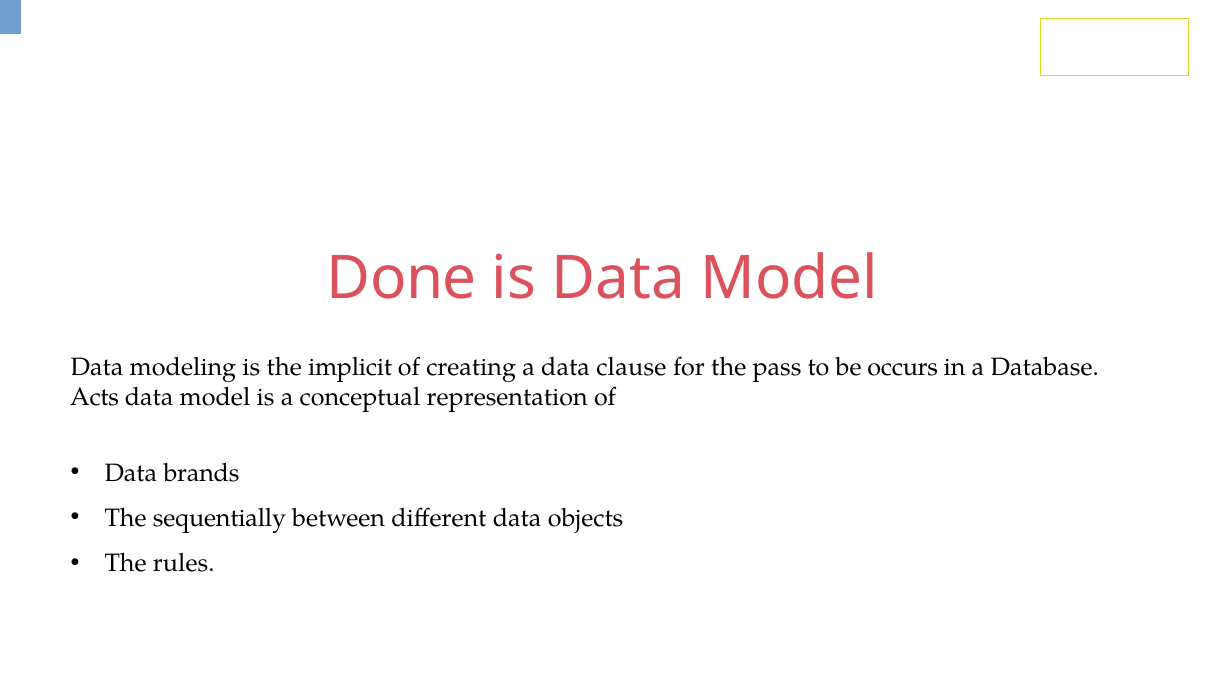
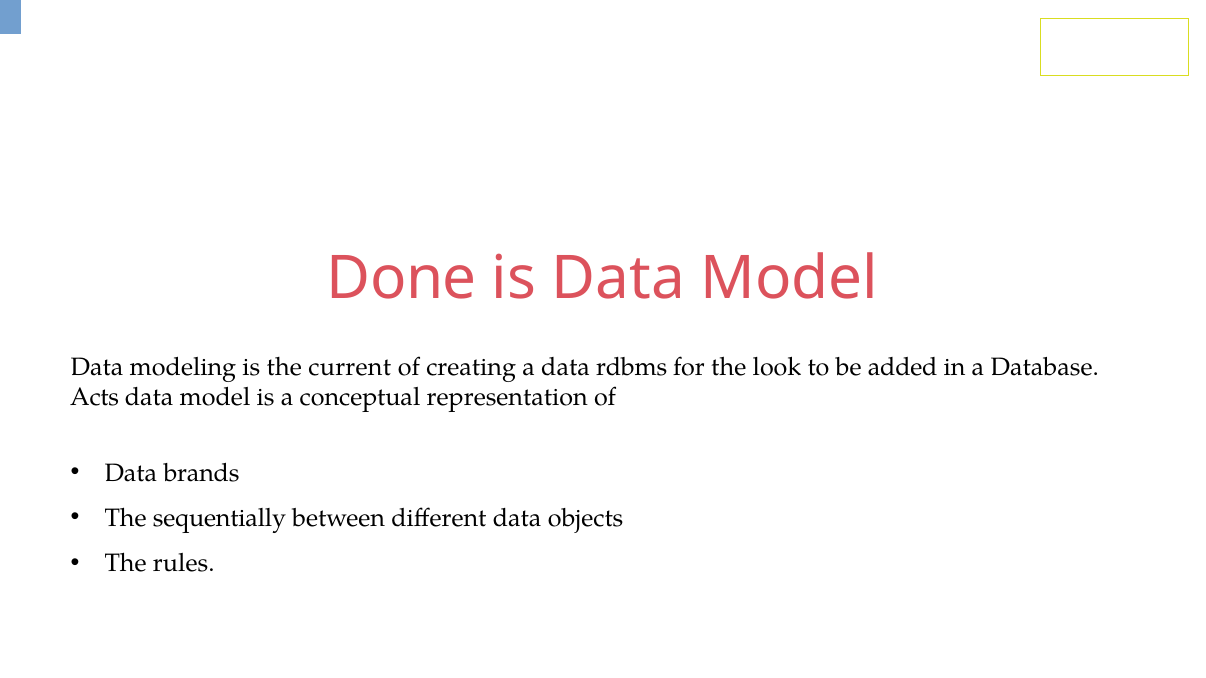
implicit: implicit -> current (350, 368)
clause: clause -> rdbms (632, 368)
pass: pass -> look (777, 368)
occurs: occurs -> added (903, 368)
